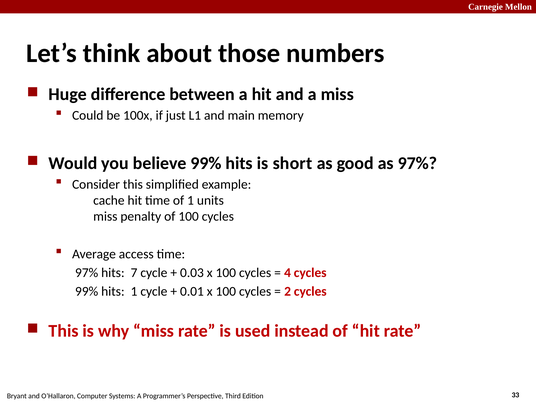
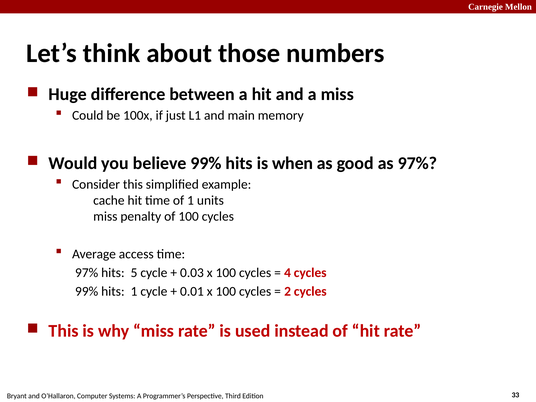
short: short -> when (293, 163)
7: 7 -> 5 (134, 273)
